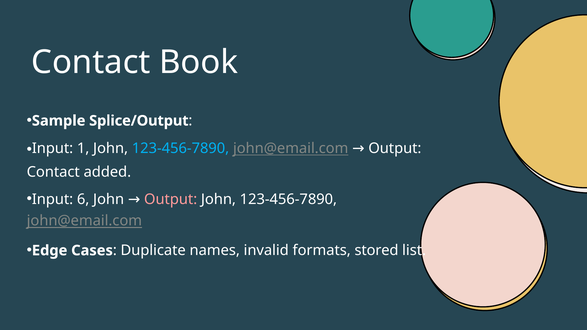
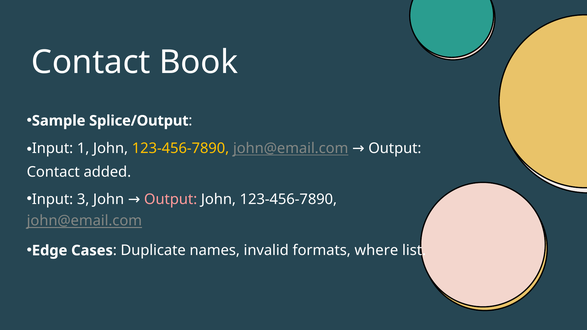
123-456-7890 colour: light blue -> yellow (180, 149)
6: 6 -> 3 (83, 199)
stored: stored -> where (376, 251)
